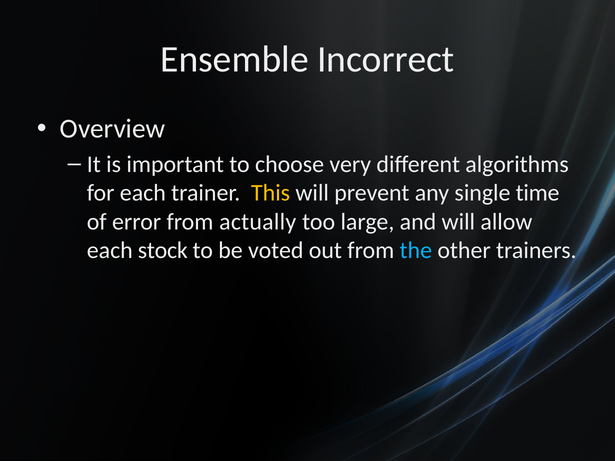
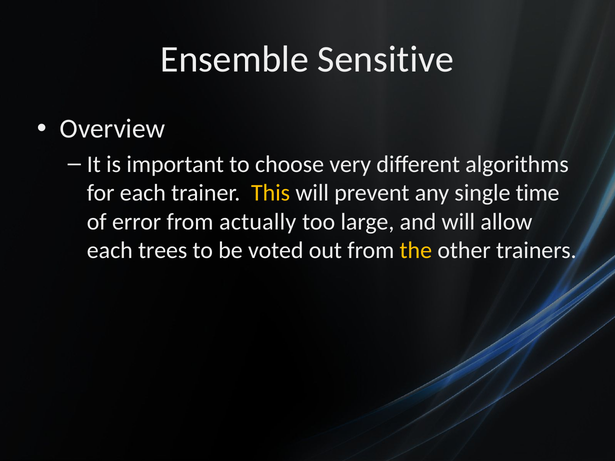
Incorrect: Incorrect -> Sensitive (386, 60)
stock: stock -> trees (163, 250)
the colour: light blue -> yellow (416, 250)
